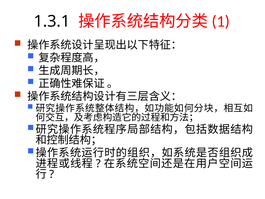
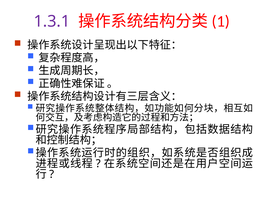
1.3.1 colour: black -> purple (52, 21)
